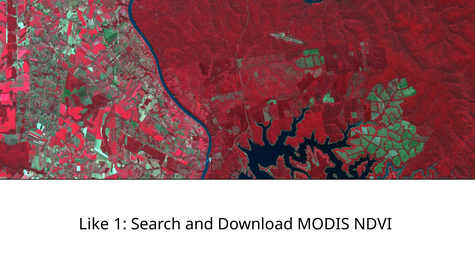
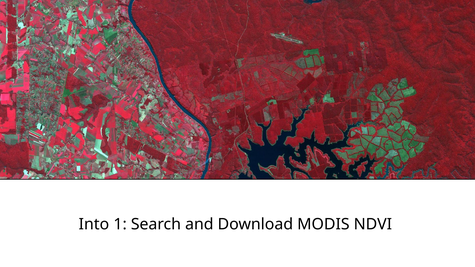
Like: Like -> Into (94, 225)
